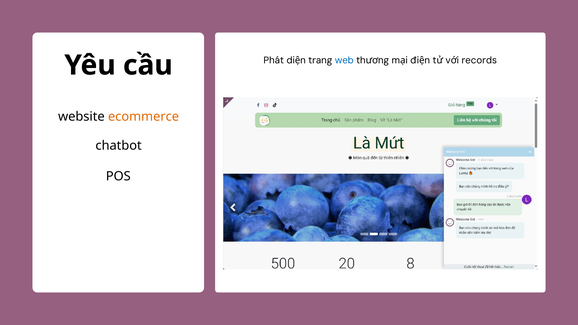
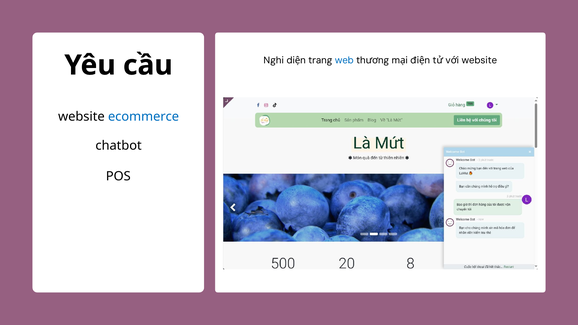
Phát: Phát -> Nghi (274, 60)
records: records -> website (479, 60)
ecommerce colour: orange -> blue (144, 117)
